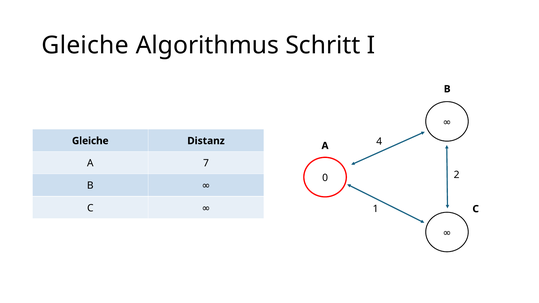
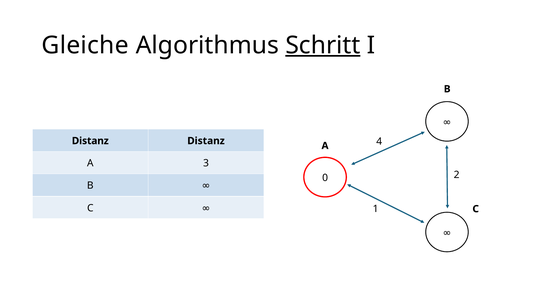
Schritt underline: none -> present (323, 45)
Gleiche: Gleiche -> Distanz (90, 141)
7: 7 -> 3 (206, 163)
